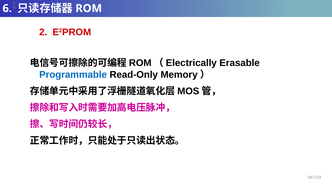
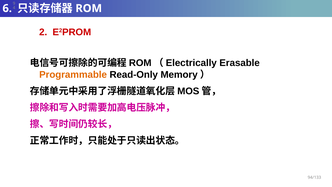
Programmable colour: blue -> orange (73, 75)
